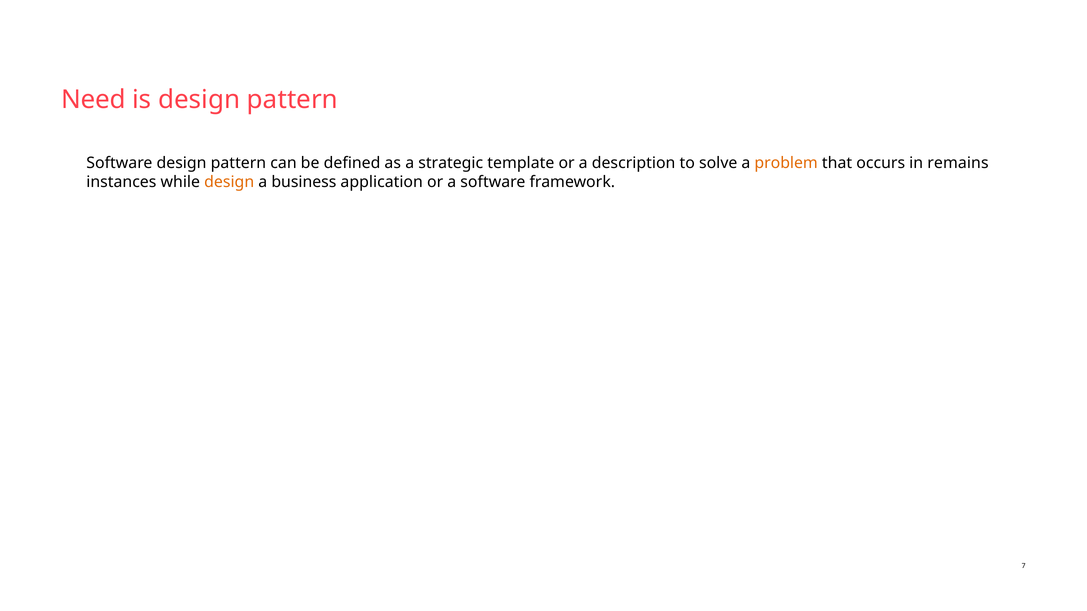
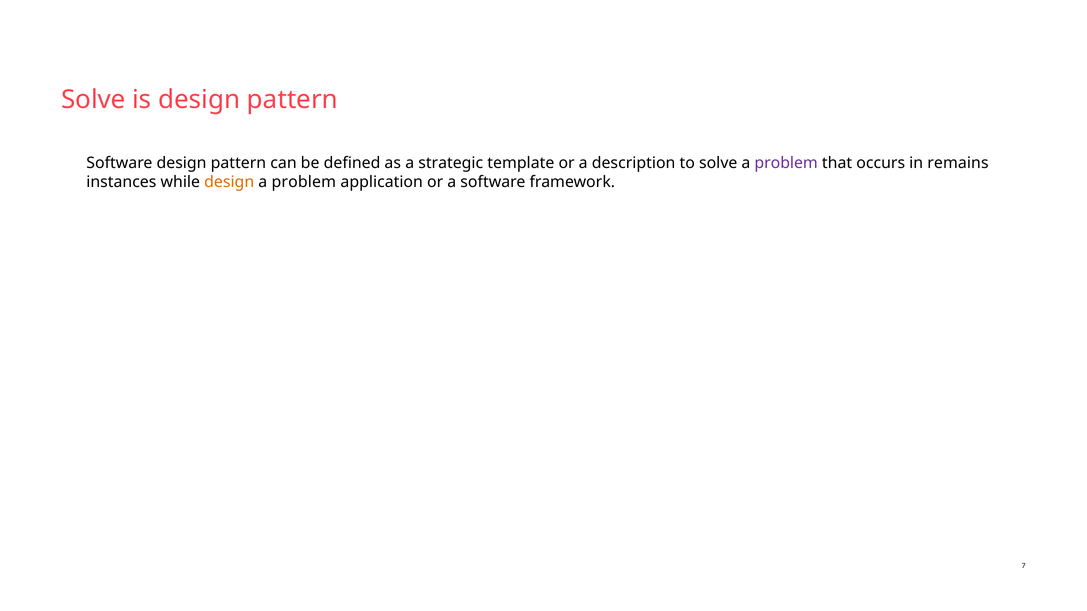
Need: Need -> Solve (93, 100)
problem colour: orange -> purple (786, 163)
business: business -> problem (304, 182)
